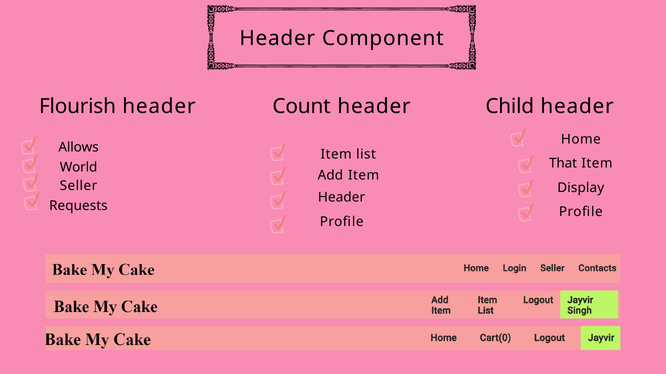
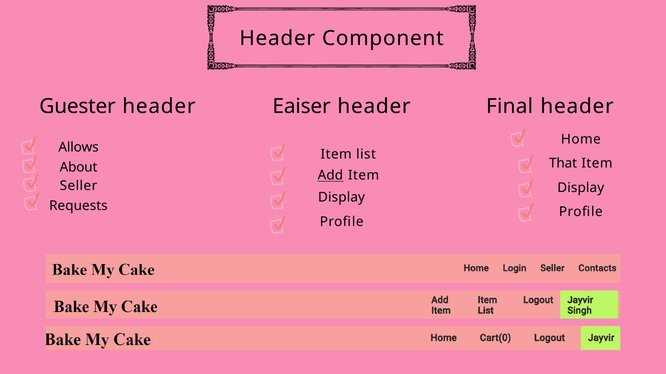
Flourish: Flourish -> Guester (78, 107)
Count: Count -> Eaiser (302, 107)
Child: Child -> Final (510, 107)
World: World -> About (79, 168)
Add underline: none -> present (330, 176)
Header: Header -> Display (342, 198)
